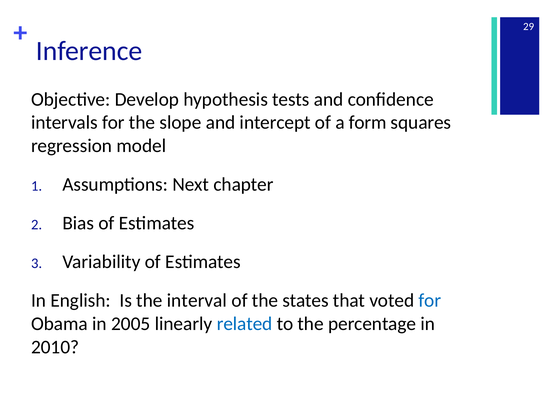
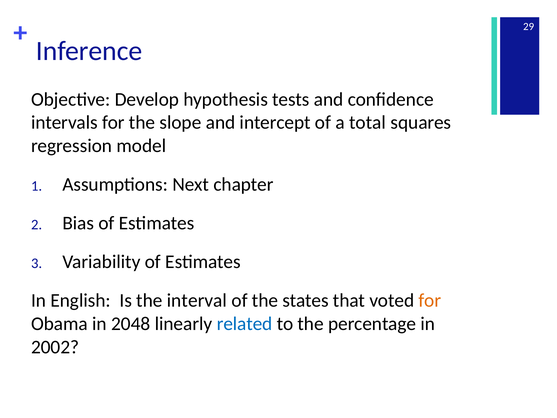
form: form -> total (368, 122)
for colour: blue -> orange (430, 300)
2005: 2005 -> 2048 (131, 324)
2010: 2010 -> 2002 (55, 347)
